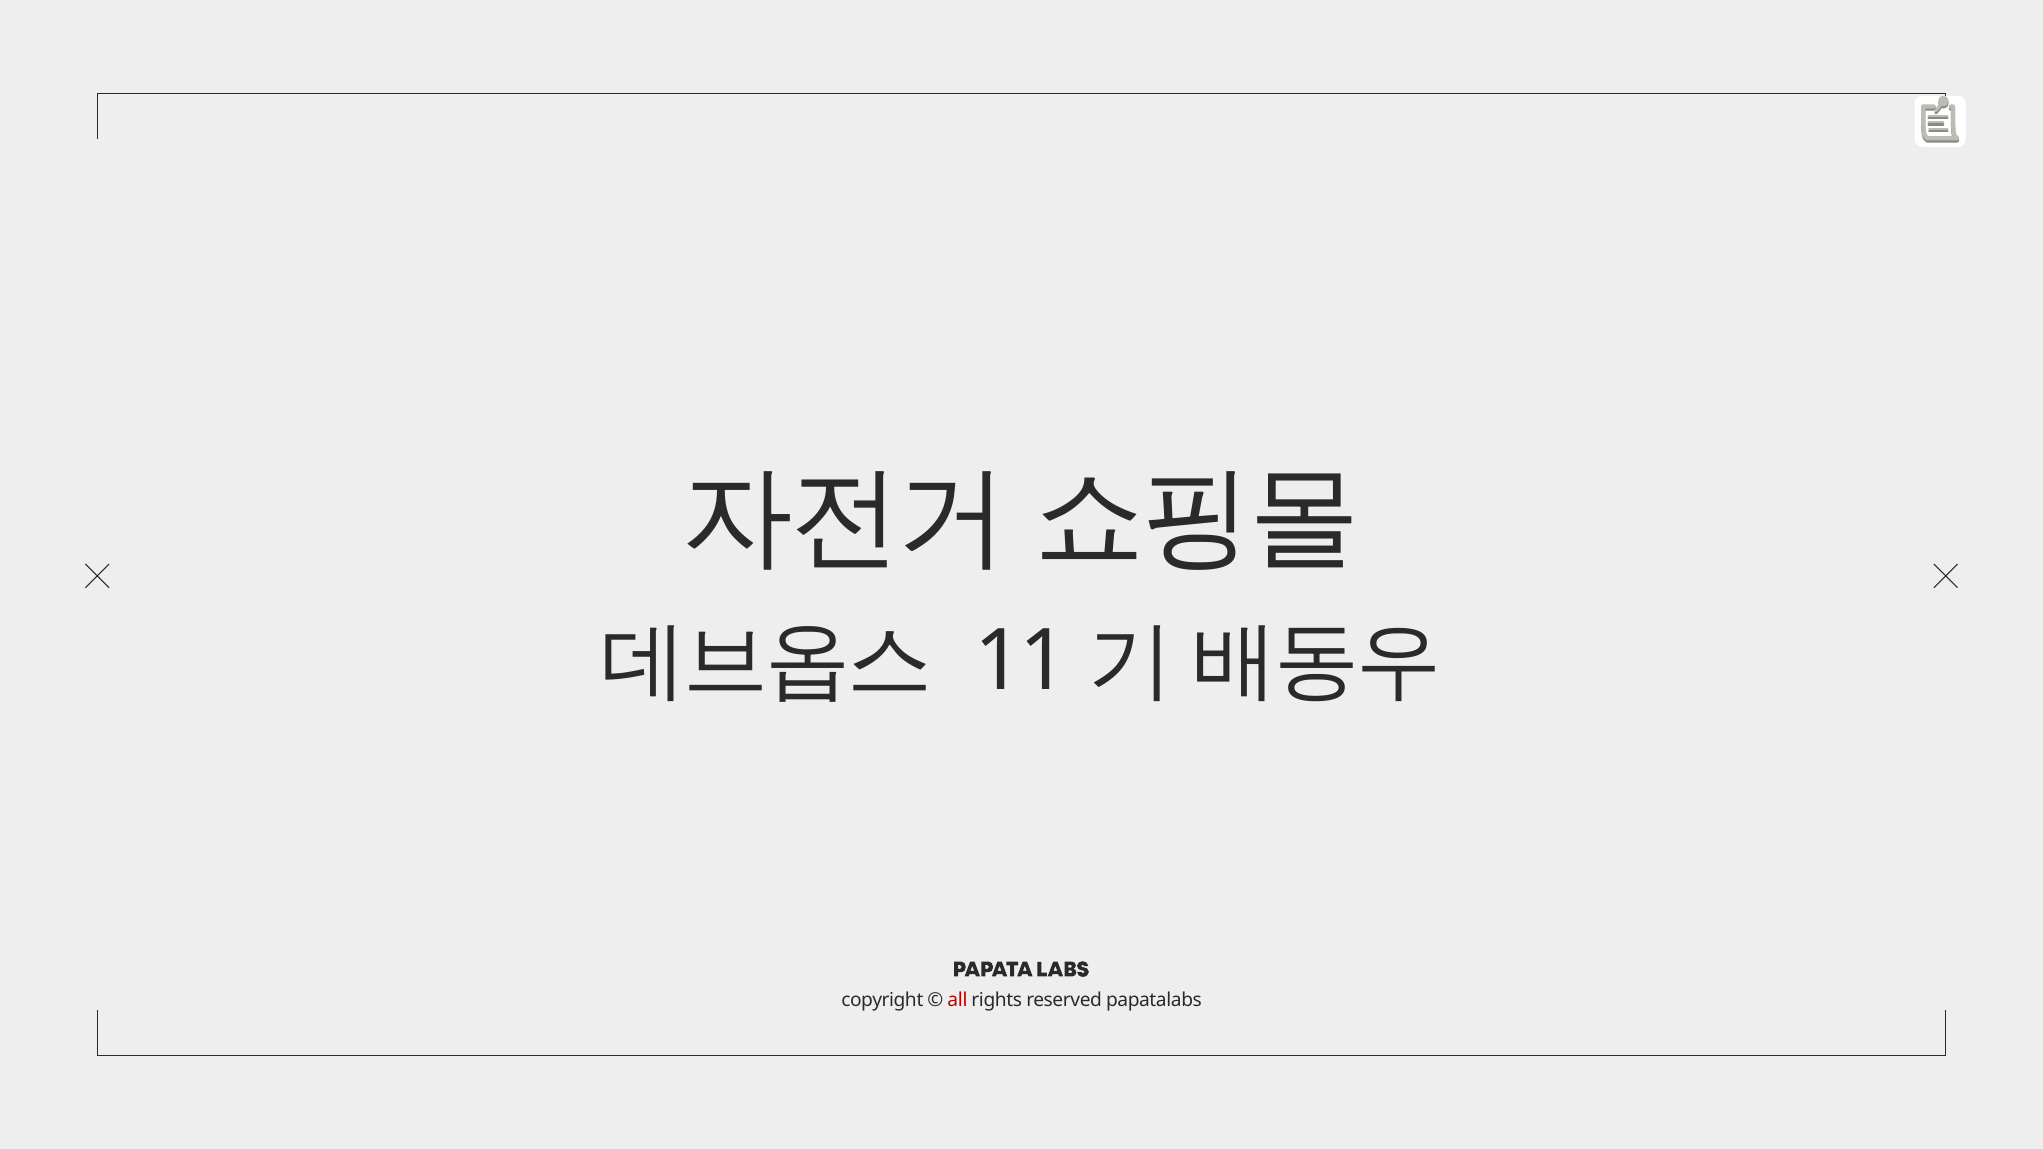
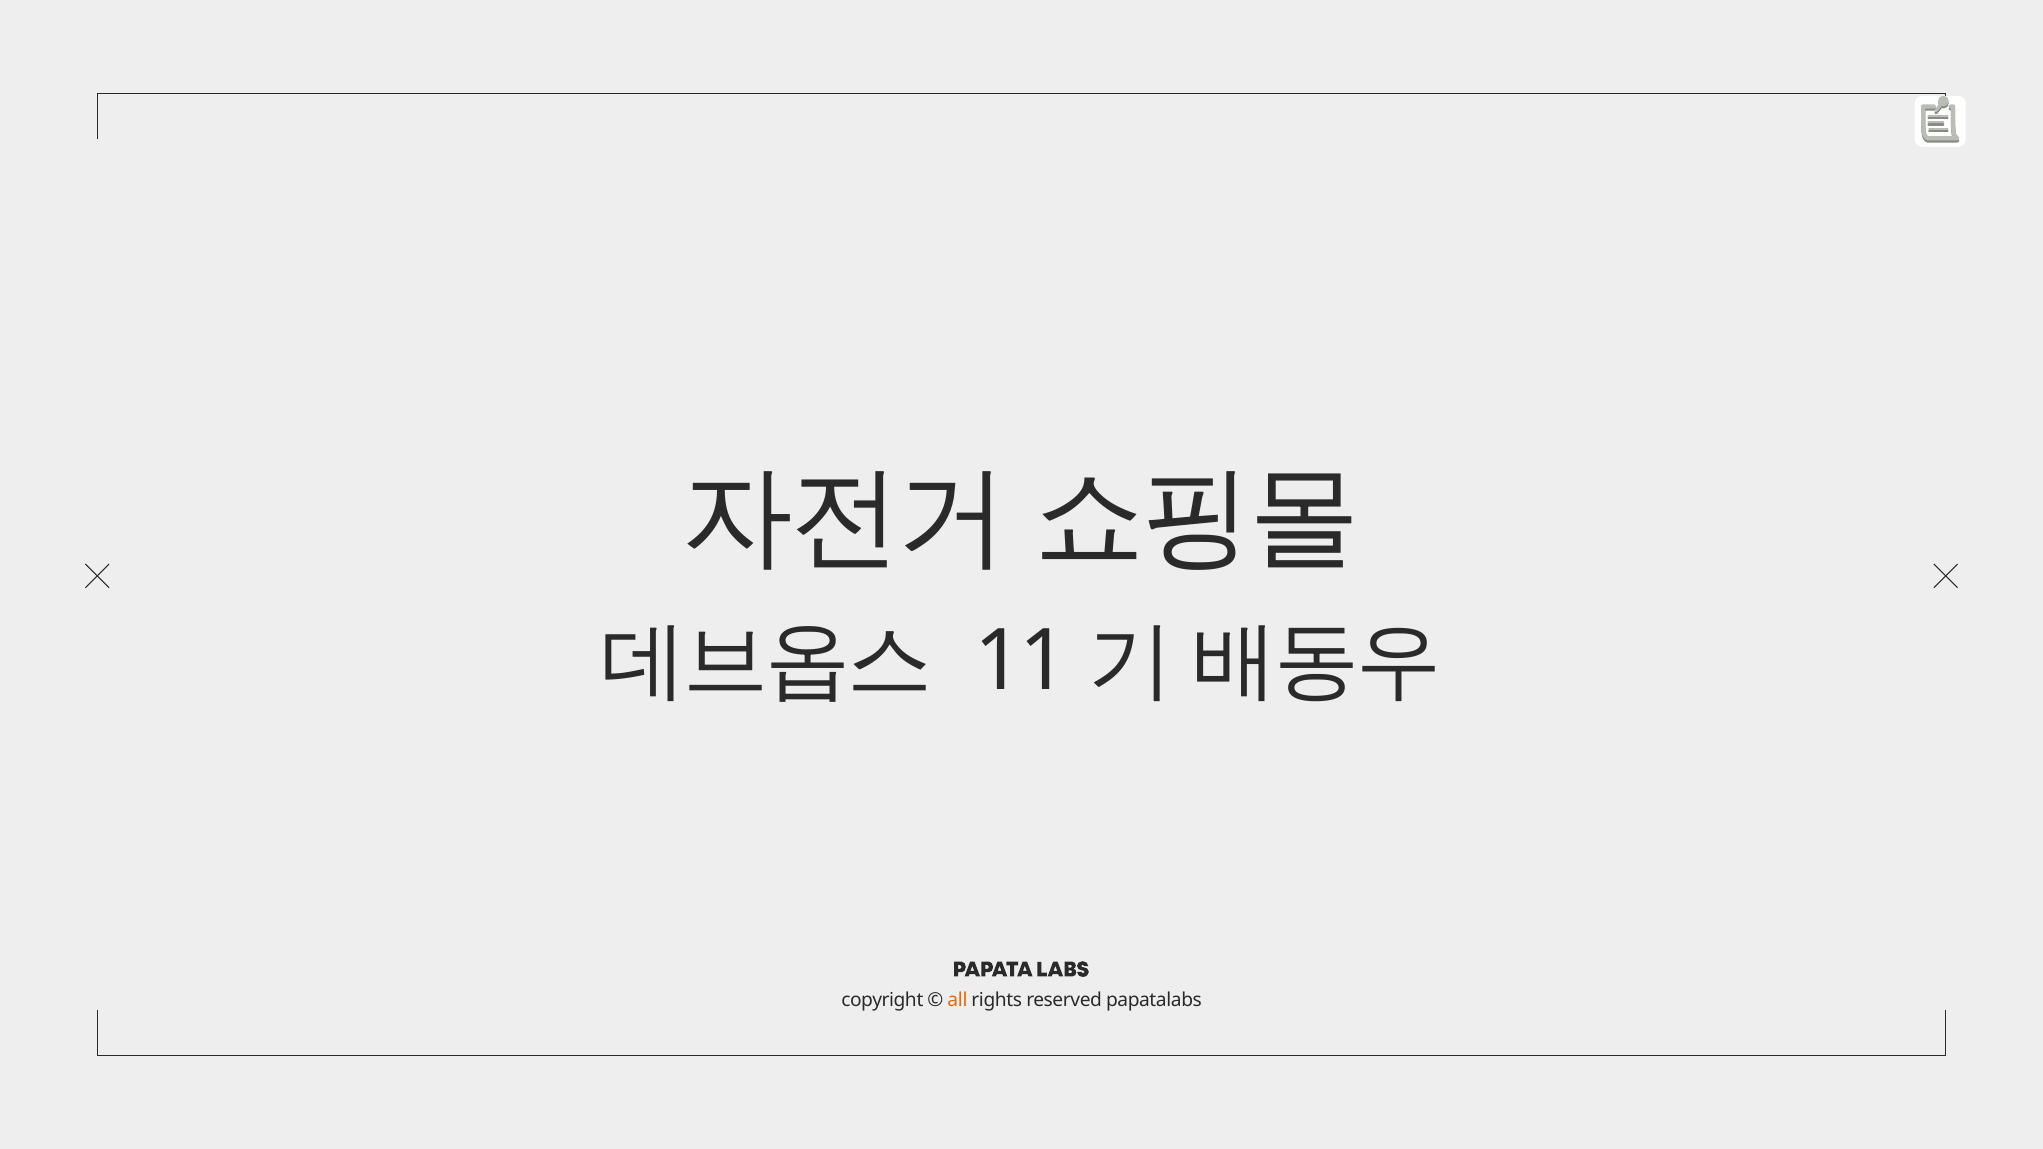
all colour: red -> orange (958, 1000)
